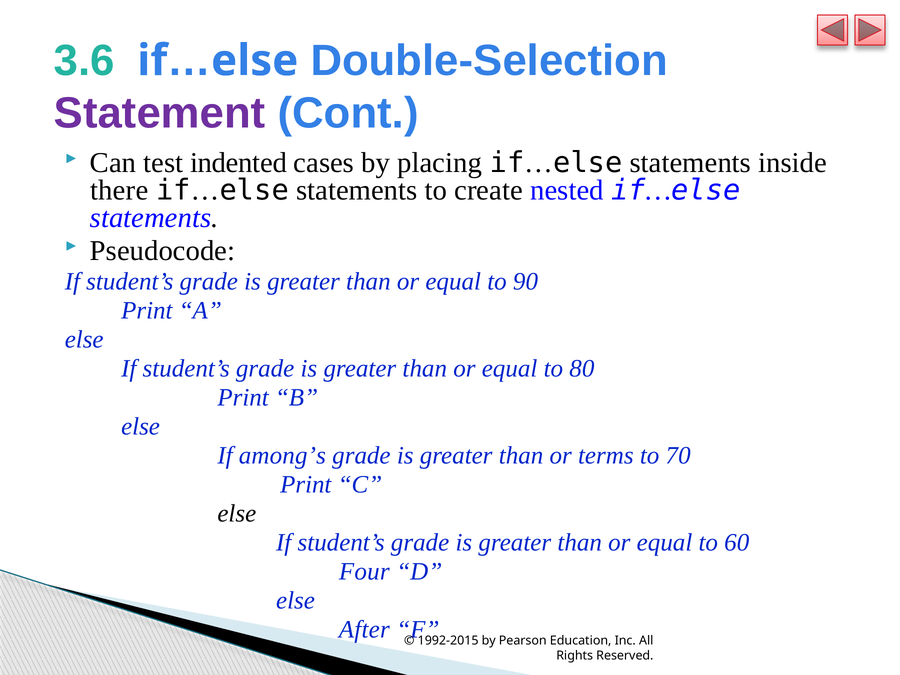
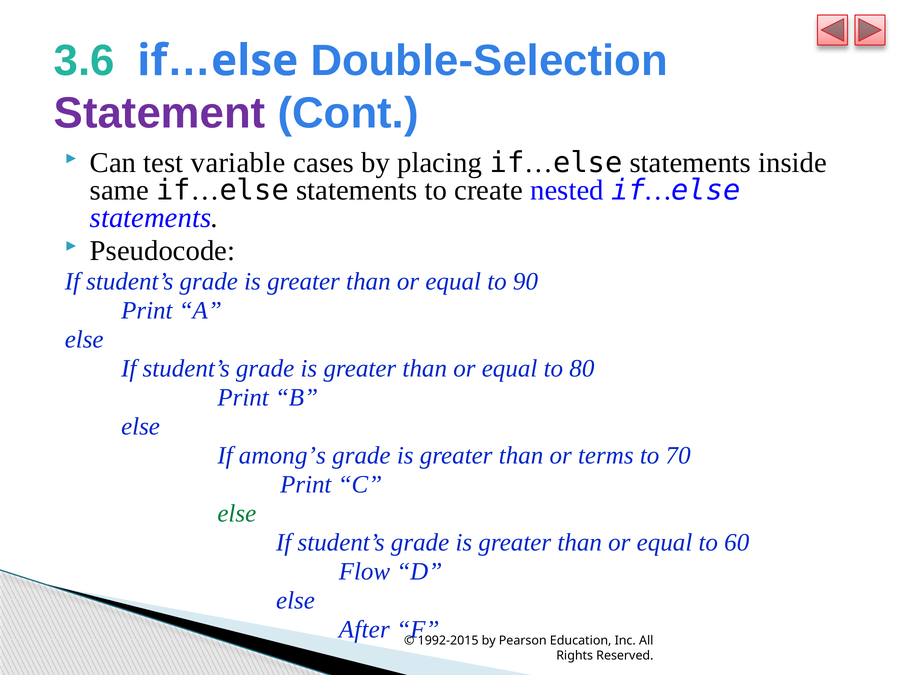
indented: indented -> variable (238, 163)
there: there -> same (119, 190)
else colour: black -> green (237, 514)
Four: Four -> Flow (364, 572)
